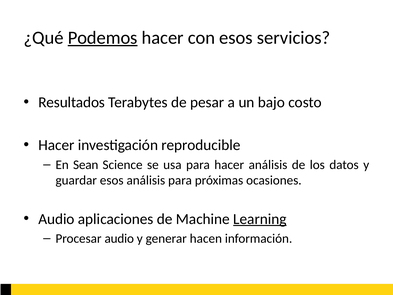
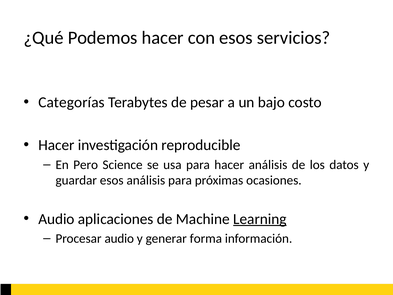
Podemos underline: present -> none (103, 38)
Resultados: Resultados -> Categorías (72, 102)
Sean: Sean -> Pero (86, 165)
hacen: hacen -> forma (206, 238)
